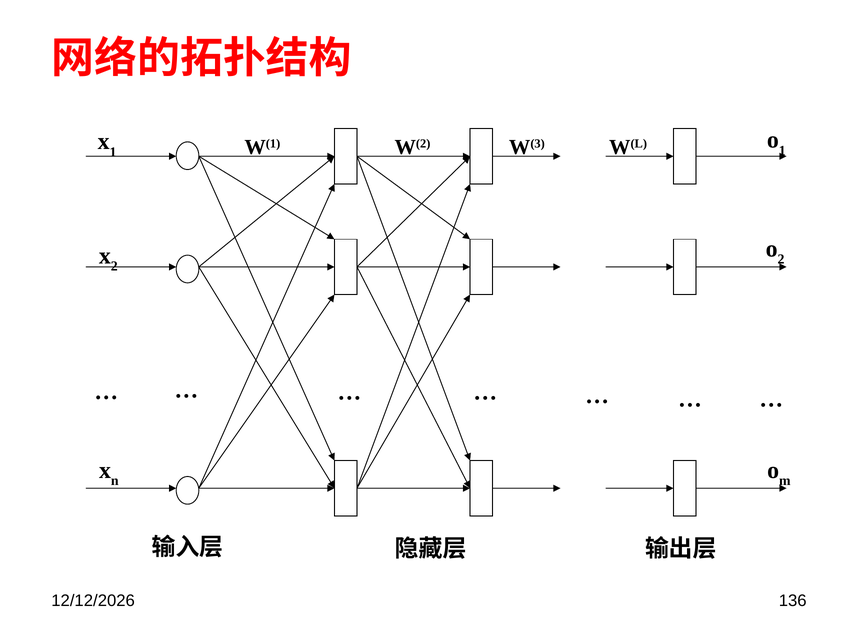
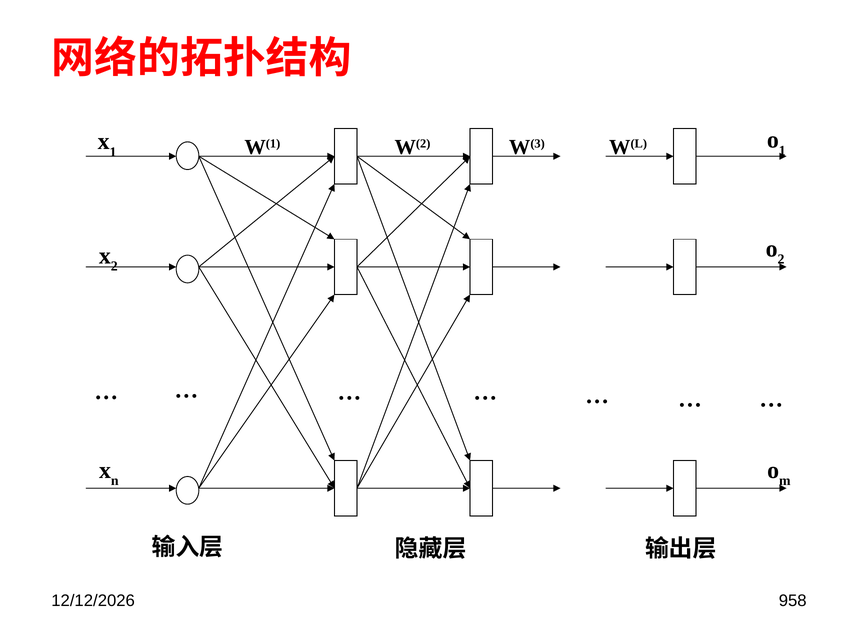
136: 136 -> 958 (793, 601)
